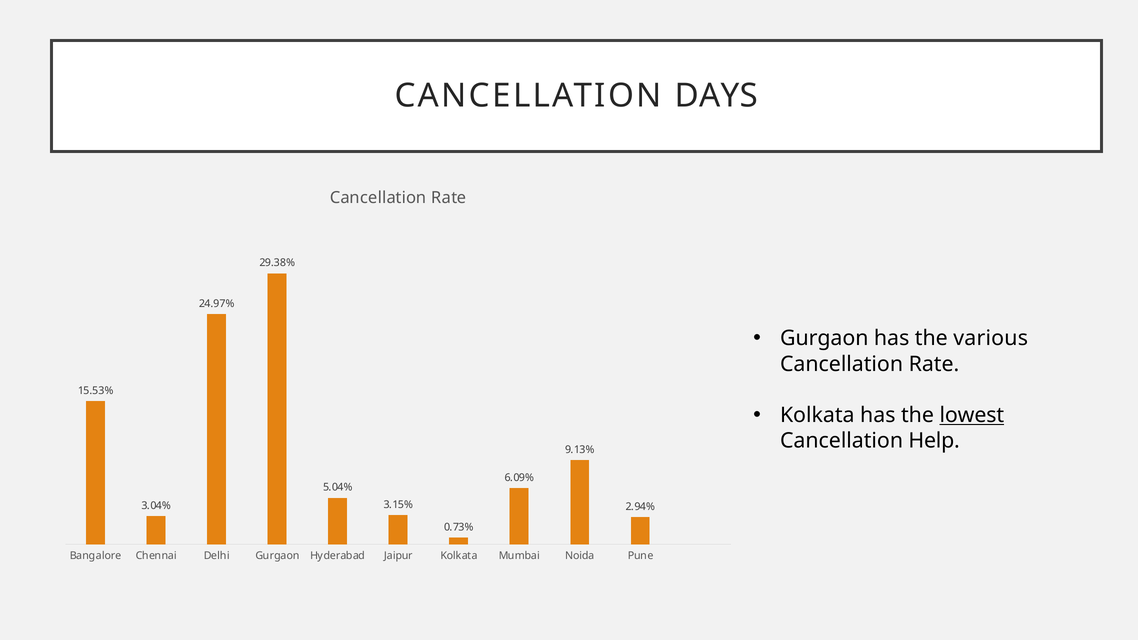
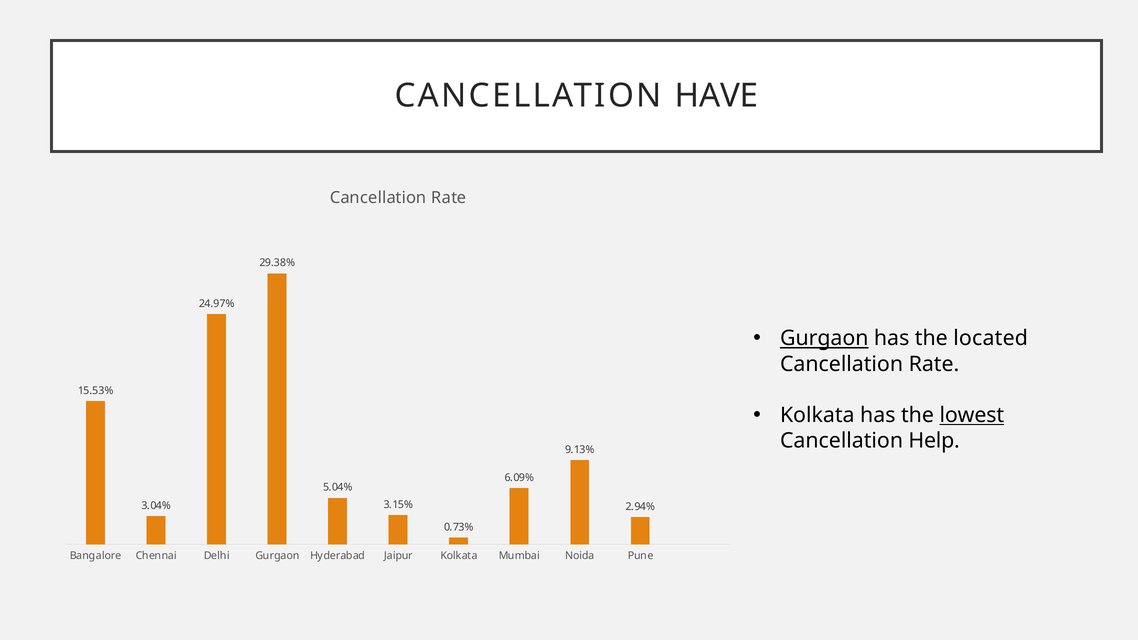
DAYS: DAYS -> HAVE (717, 96)
Gurgaon underline: none -> present (824, 339)
various: various -> located (991, 339)
